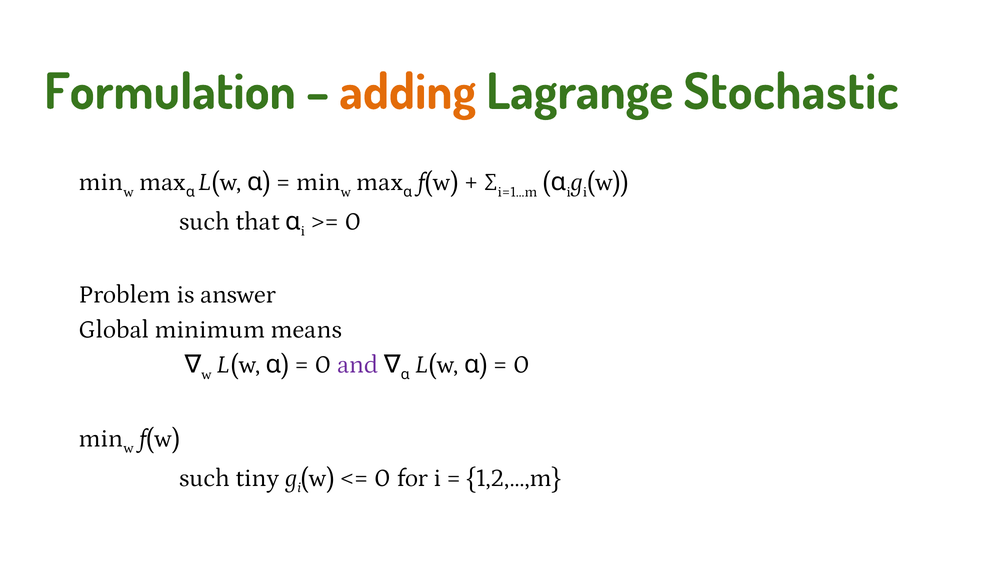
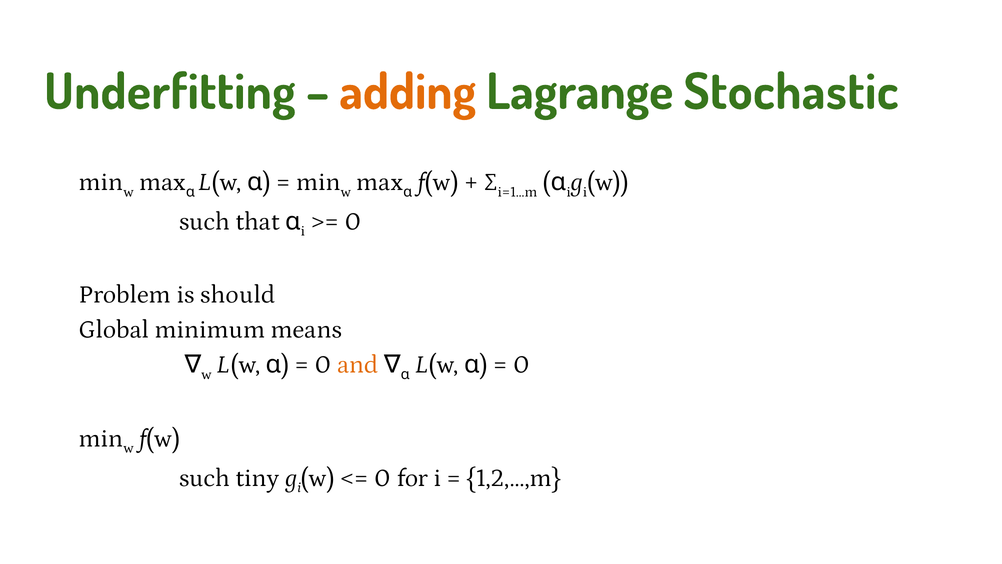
Formulation: Formulation -> Underfitting (170, 92)
answer: answer -> should (238, 295)
and colour: purple -> orange (358, 364)
